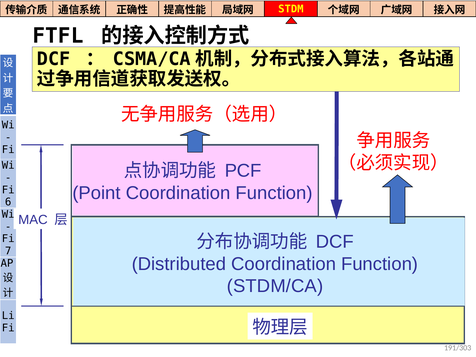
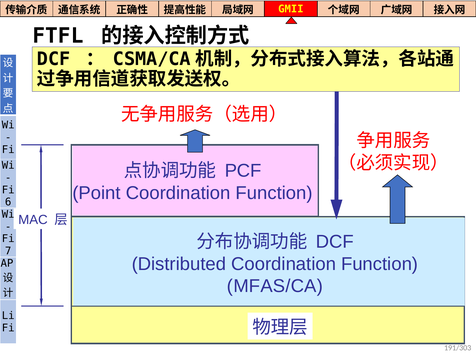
STDM: STDM -> GMII (291, 9)
STDM/CA: STDM/CA -> MFAS/CA (275, 286)
